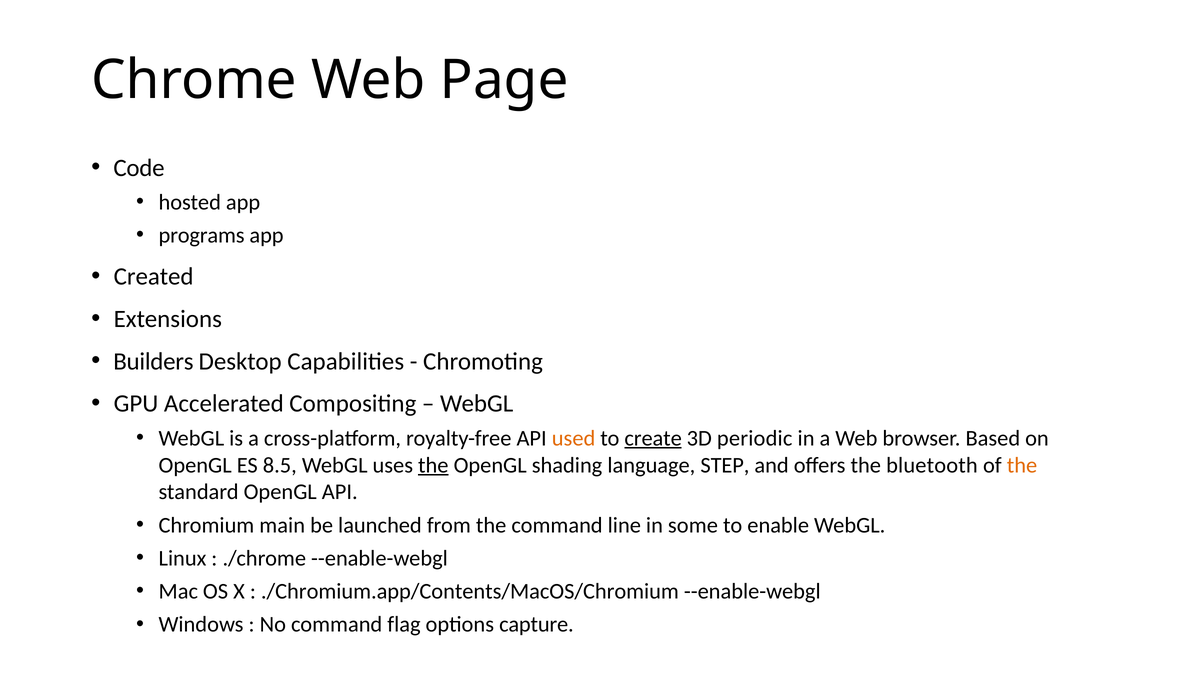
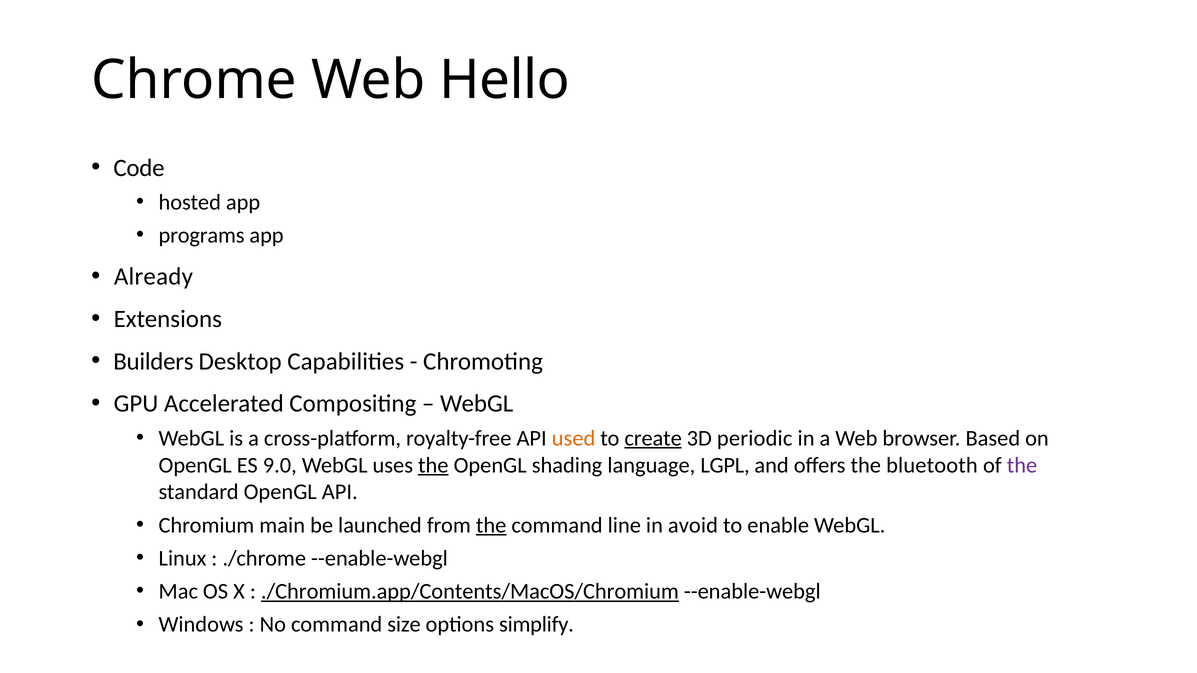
Page: Page -> Hello (505, 80)
Created: Created -> Already (153, 277)
8.5: 8.5 -> 9.0 (280, 465)
STEP: STEP -> LGPL (725, 465)
the colour: orange -> purple (1022, 465)
the underline: none -> present (491, 525)
some: some -> avoid (693, 525)
./Chromium.app/Contents/MacOS/Chromium underline: none -> present (470, 592)
flag: flag -> size (404, 625)
capture: capture -> simplify (536, 625)
